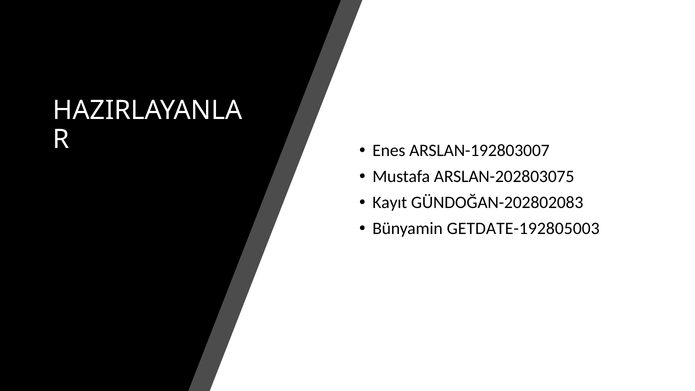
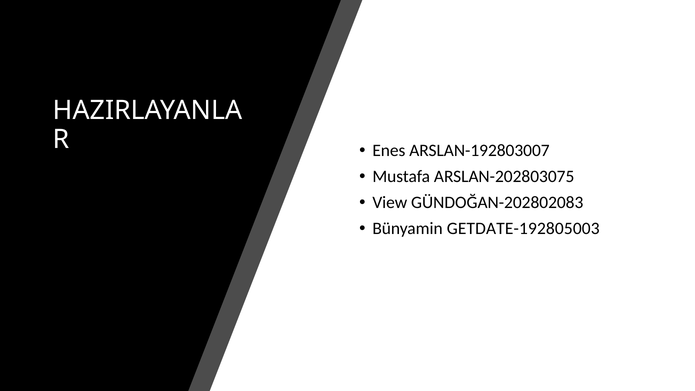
Kayıt: Kayıt -> View (390, 203)
